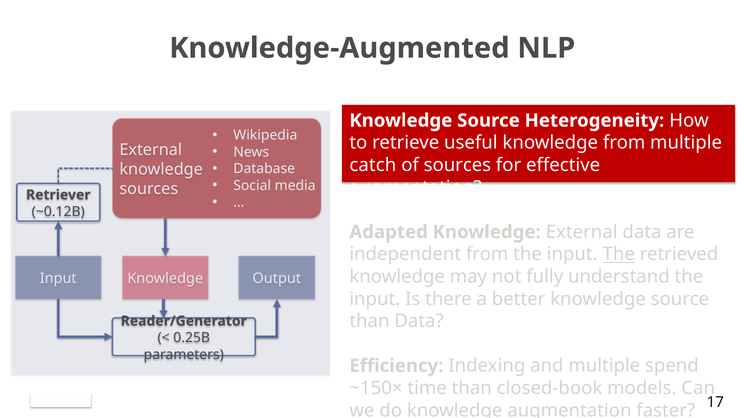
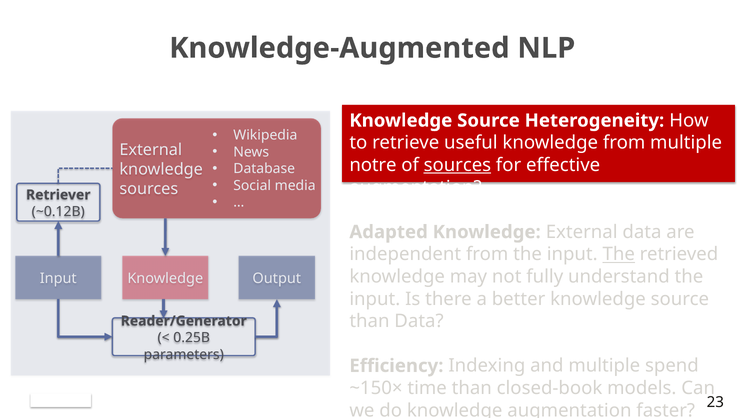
catch: catch -> notre (373, 165)
sources underline: none -> present (457, 165)
17: 17 -> 23 (715, 403)
